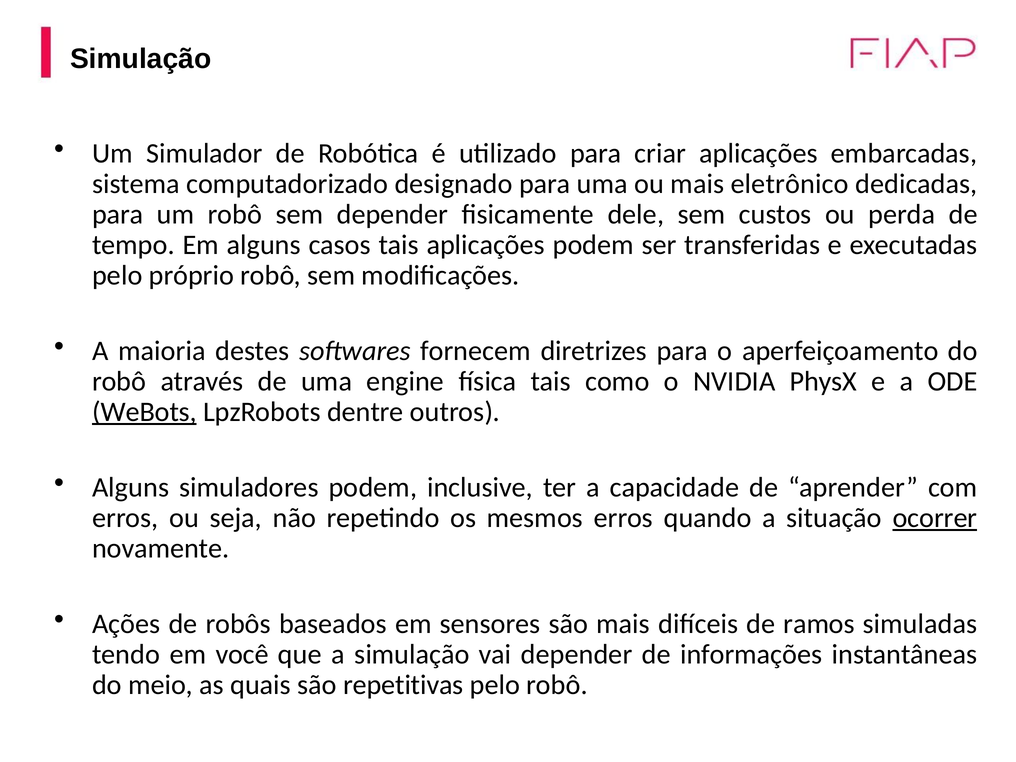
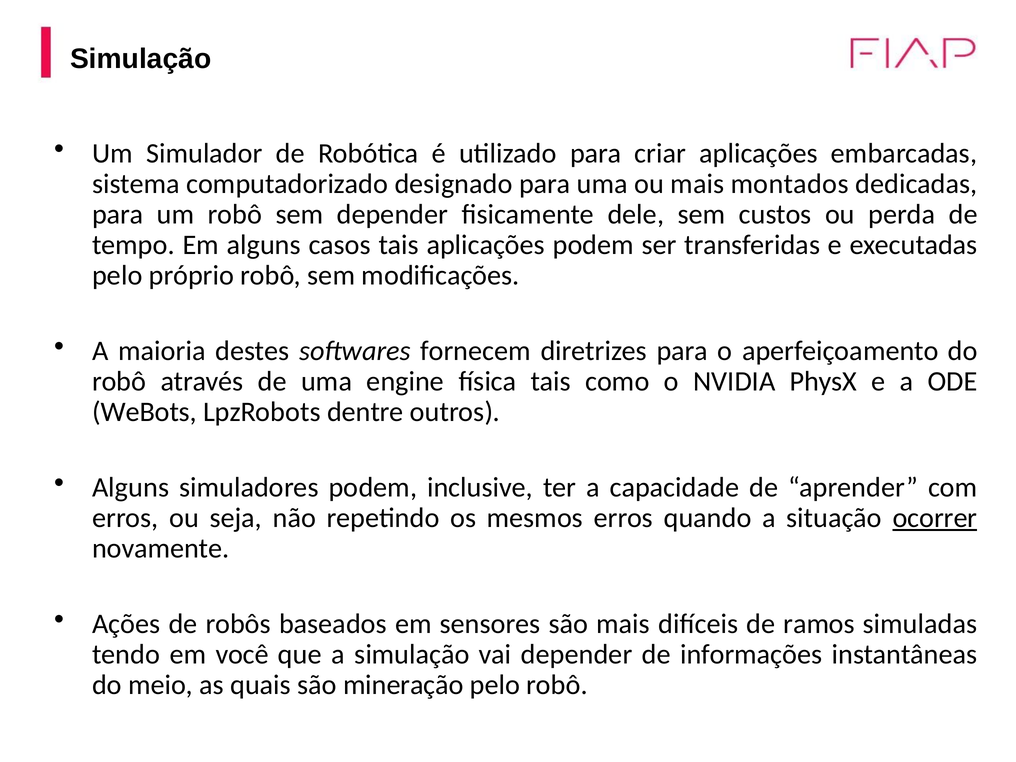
eletrônico: eletrônico -> montados (790, 184)
WeBots underline: present -> none (145, 412)
repetitivas: repetitivas -> mineração (403, 685)
